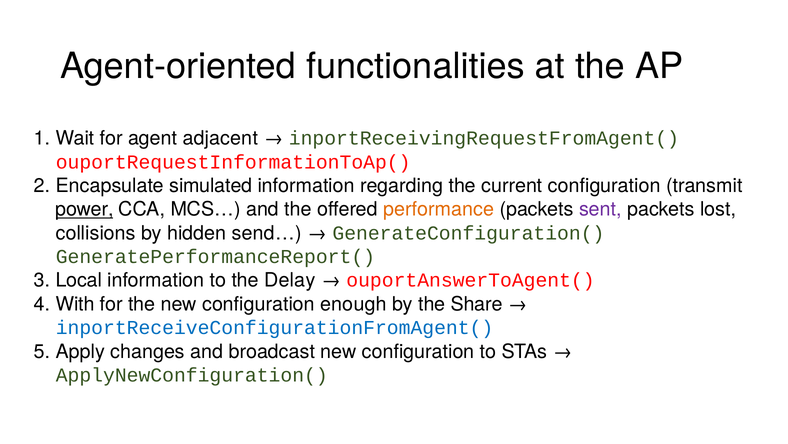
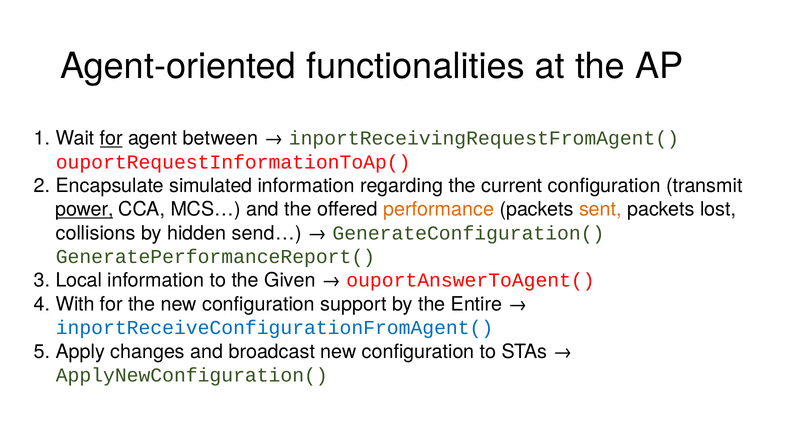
for underline: none -> present (111, 138)
adjacent: adjacent -> between (220, 138)
sent colour: purple -> orange (600, 209)
Delay: Delay -> Given (290, 280)
enough: enough -> support (353, 304)
Share: Share -> Entire (477, 304)
